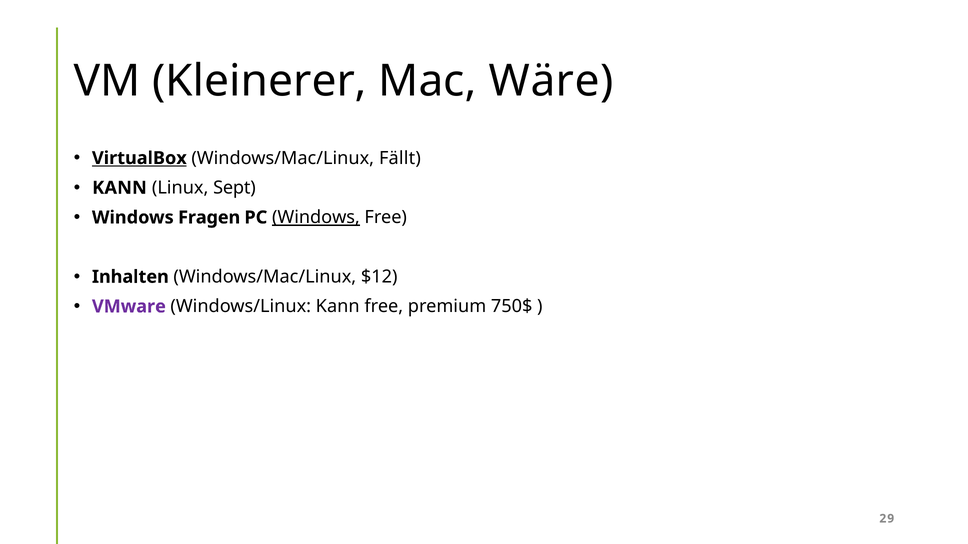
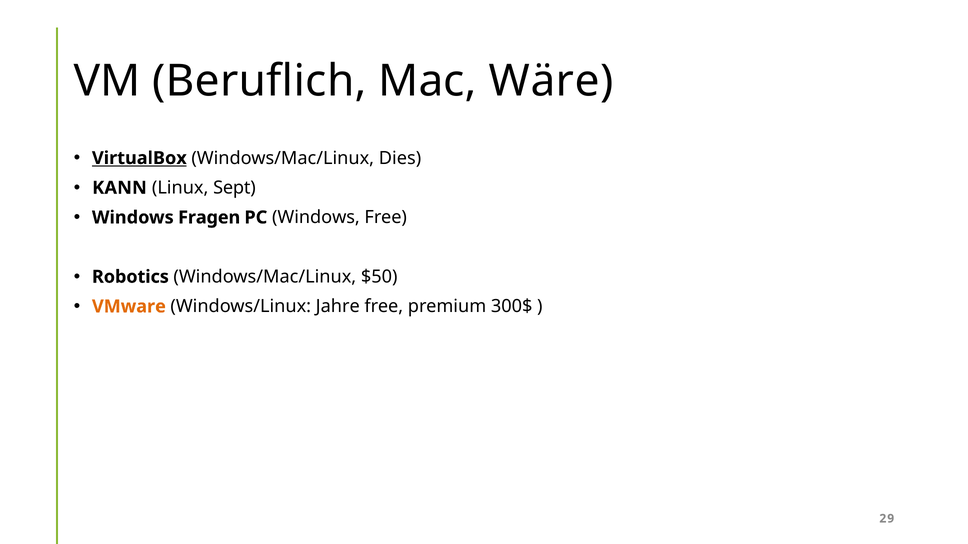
Kleinerer: Kleinerer -> Beruflich (259, 81)
Fällt: Fällt -> Dies (400, 158)
Windows underline: present -> none (316, 218)
Inhalten: Inhalten -> Robotics (130, 277)
$12: $12 -> $50 (379, 277)
VMware colour: purple -> orange (129, 307)
Windows/Linux Kann: Kann -> Jahre (338, 307)
750$: 750$ -> 300$ (512, 307)
